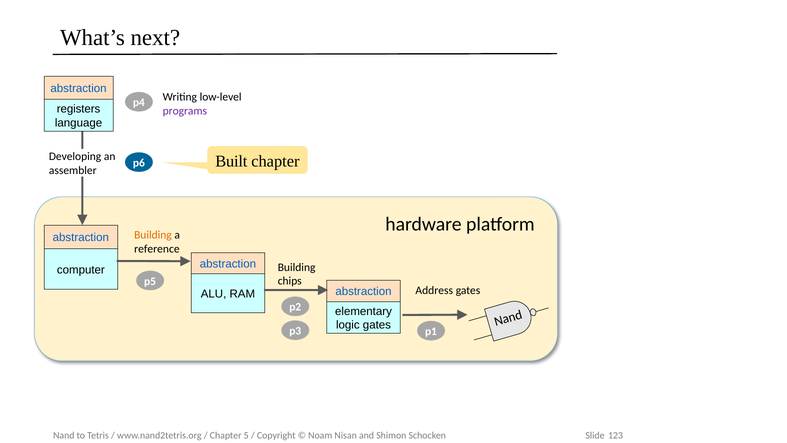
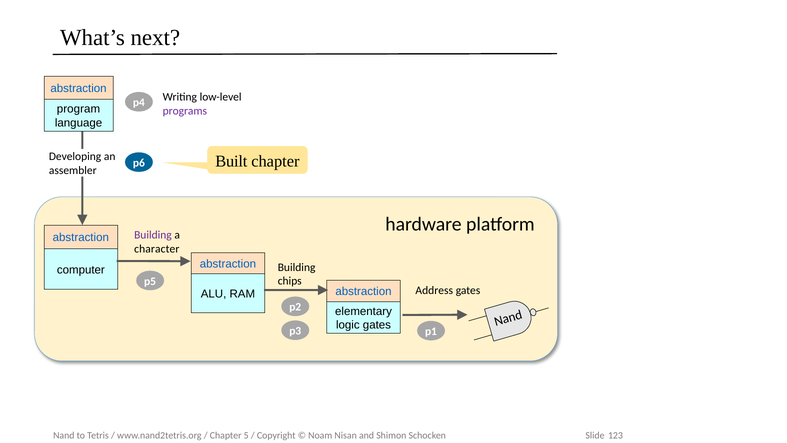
registers: registers -> program (78, 109)
Building colour: orange -> purple (153, 235)
reference: reference -> character (157, 249)
